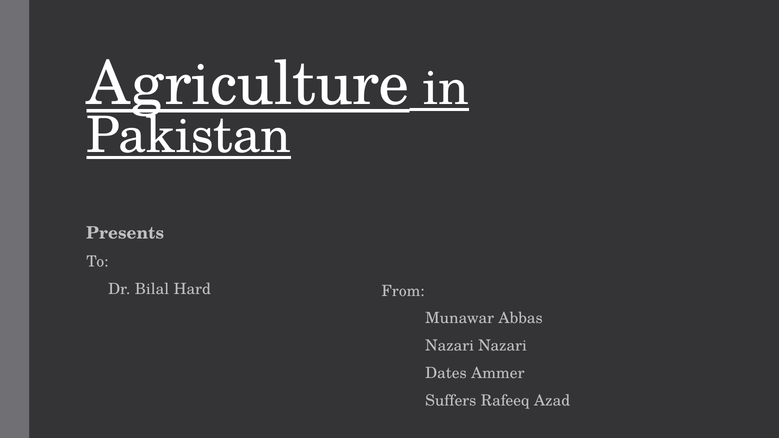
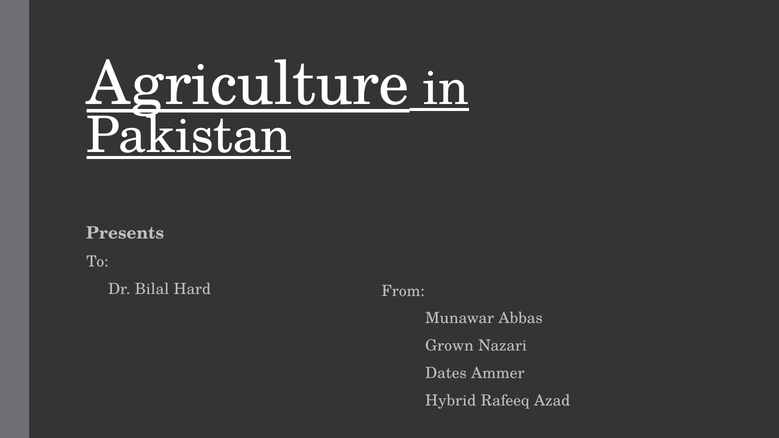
Nazari: Nazari -> Grown (450, 346)
Suffers: Suffers -> Hybrid (451, 401)
